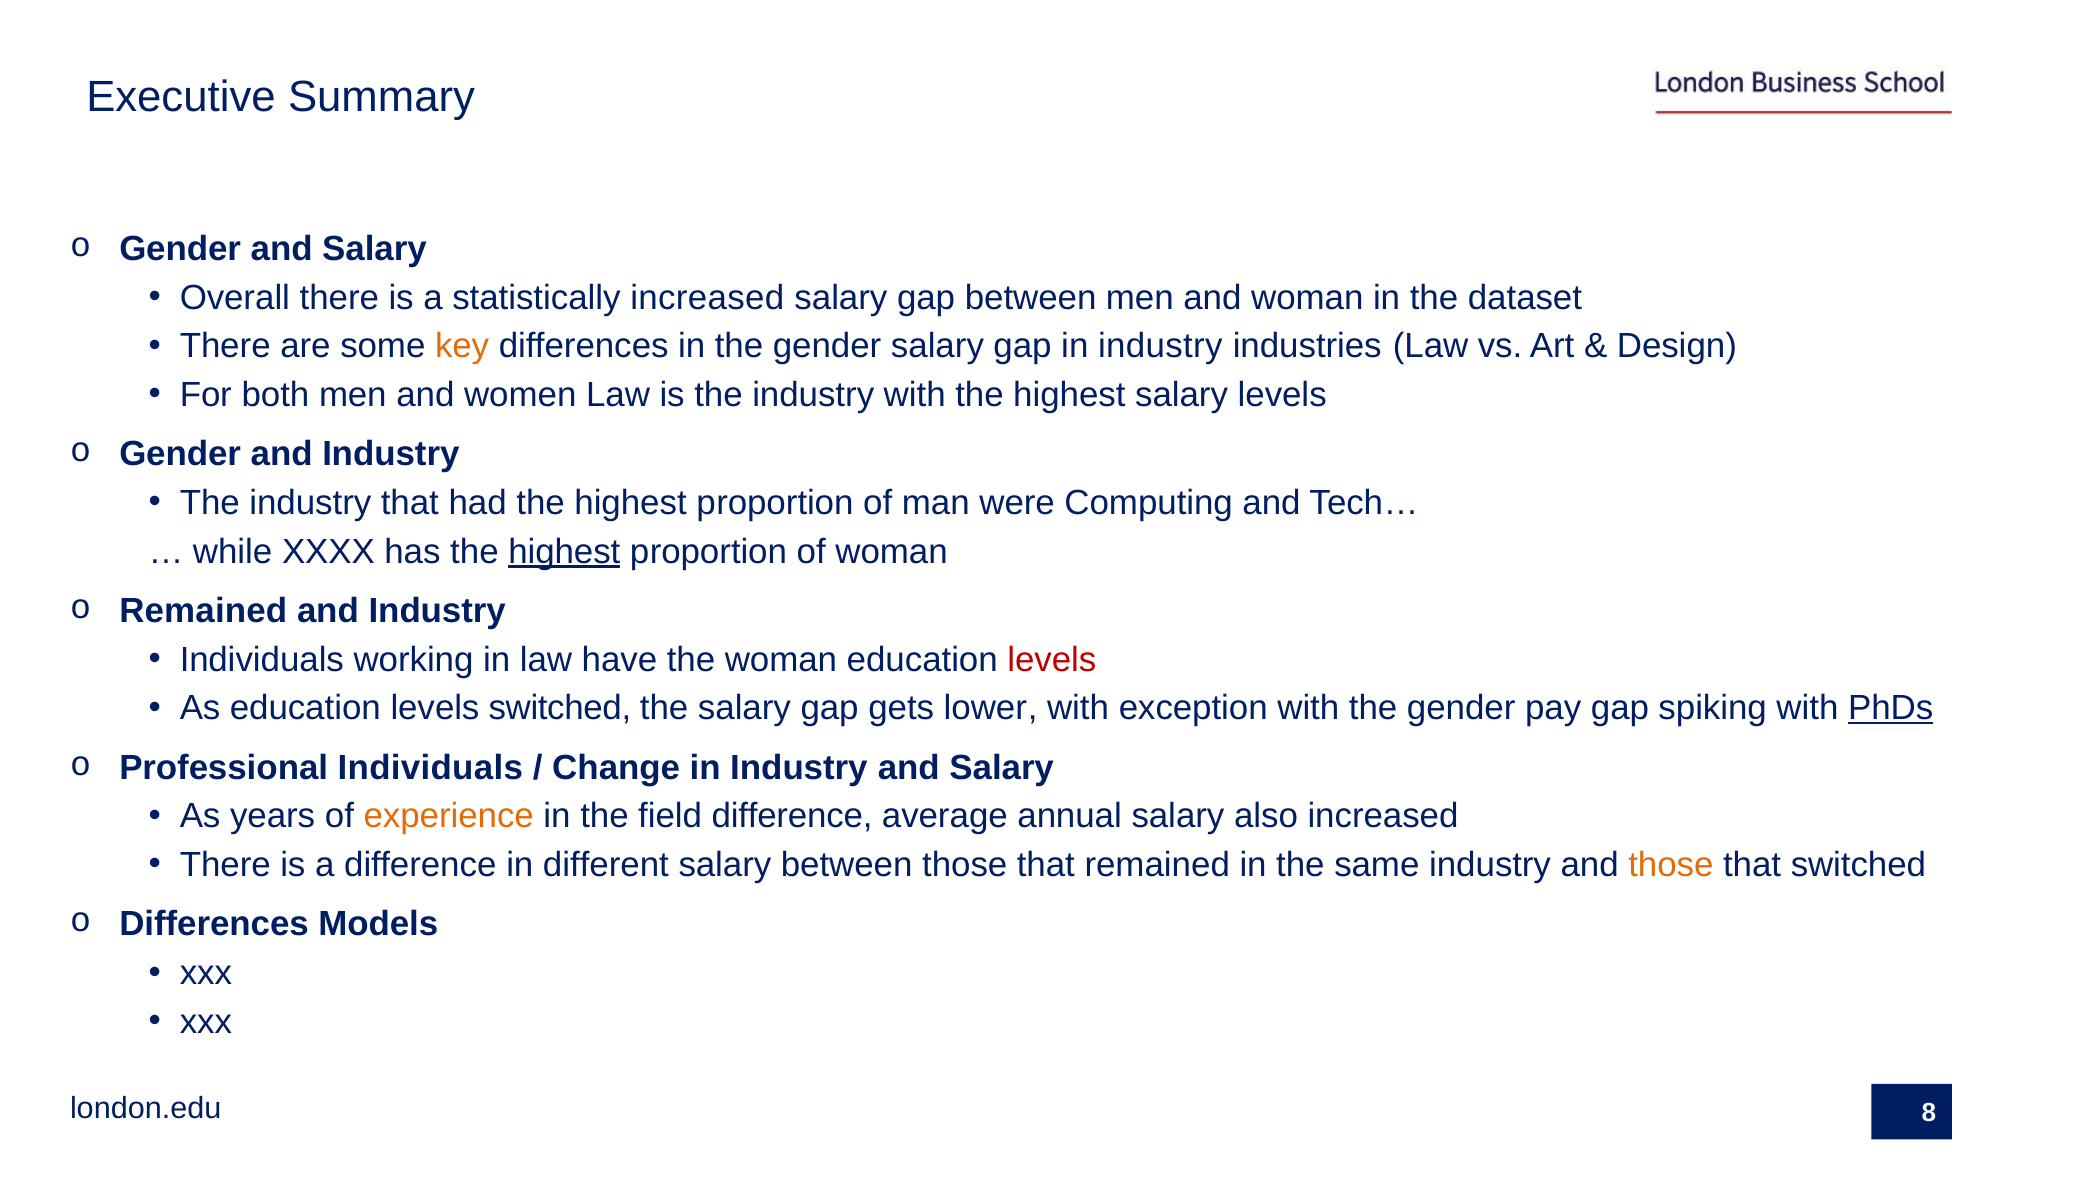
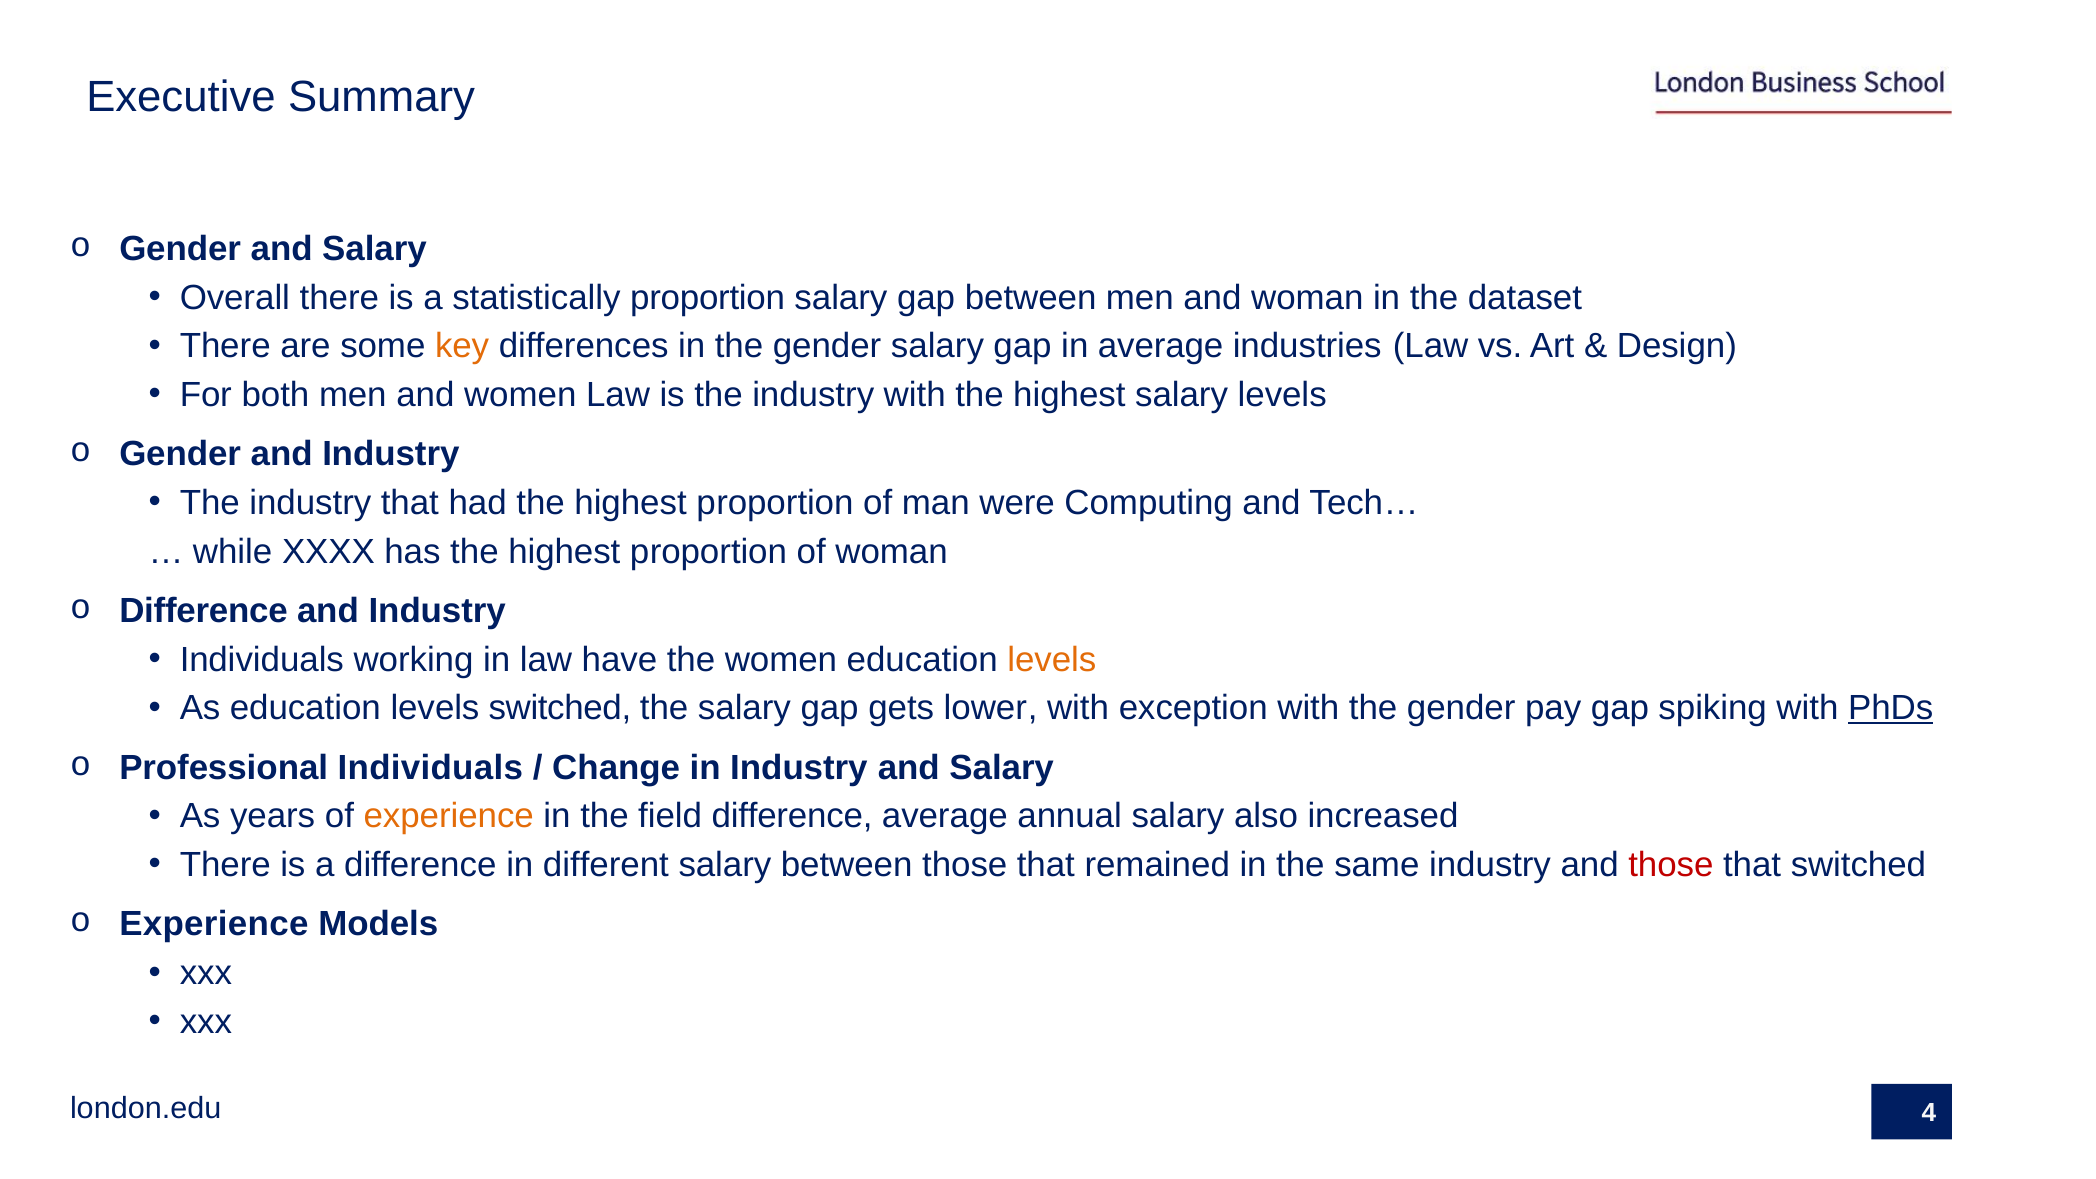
statistically increased: increased -> proportion (708, 298)
gap in industry: industry -> average (1161, 346)
highest underline: present -> none (564, 551)
Remained: Remained -> Difference (203, 611)
the woman: woman -> women (781, 660)
levels colour: red -> orange (1052, 660)
those colour: orange -> red (1671, 865)
Differences: Differences -> Experience (214, 924)
8: 8 -> 4 (1929, 1113)
